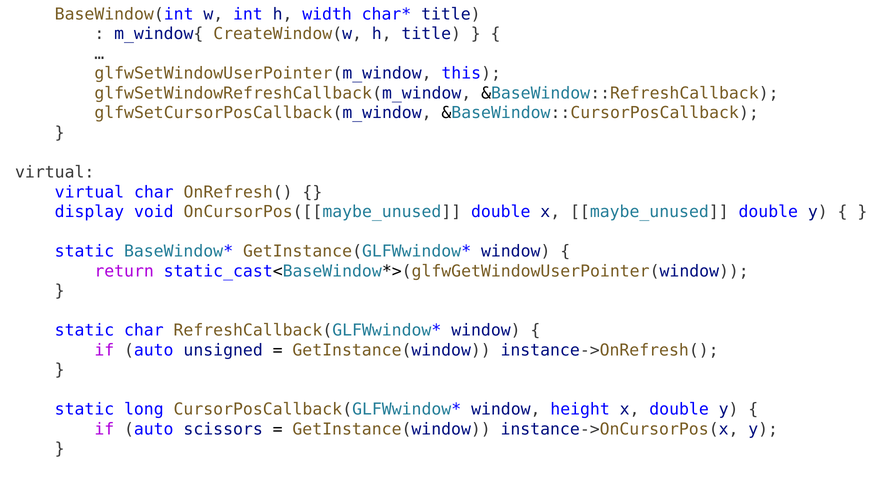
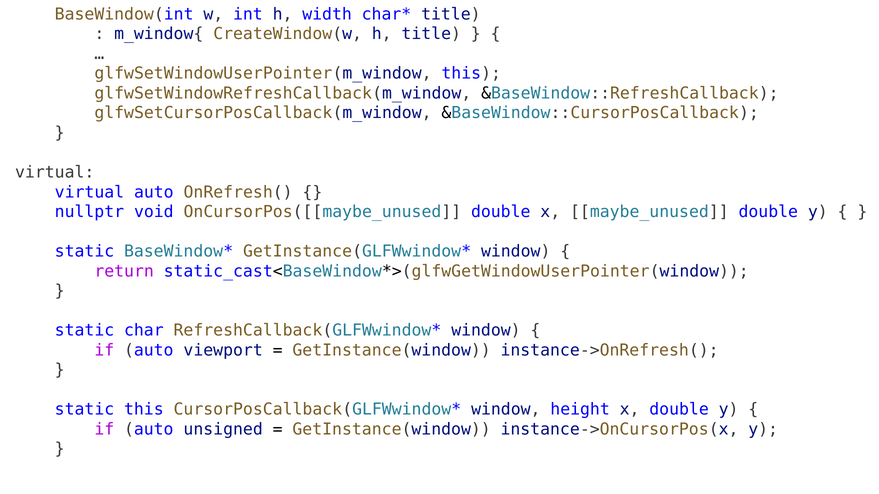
virtual char: char -> auto (154, 192)
display: display -> nullptr (89, 212)
unsigned: unsigned -> viewport (223, 350)
static long: long -> this (144, 410)
scissors: scissors -> unsigned (223, 430)
